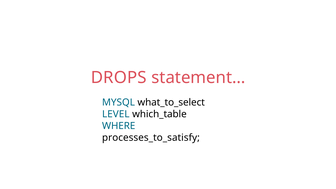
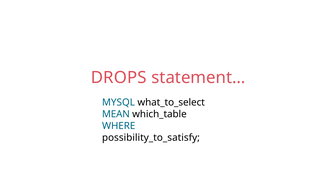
LEVEL: LEVEL -> MEAN (116, 114)
processes_to_satisfy: processes_to_satisfy -> possibility_to_satisfy (151, 138)
